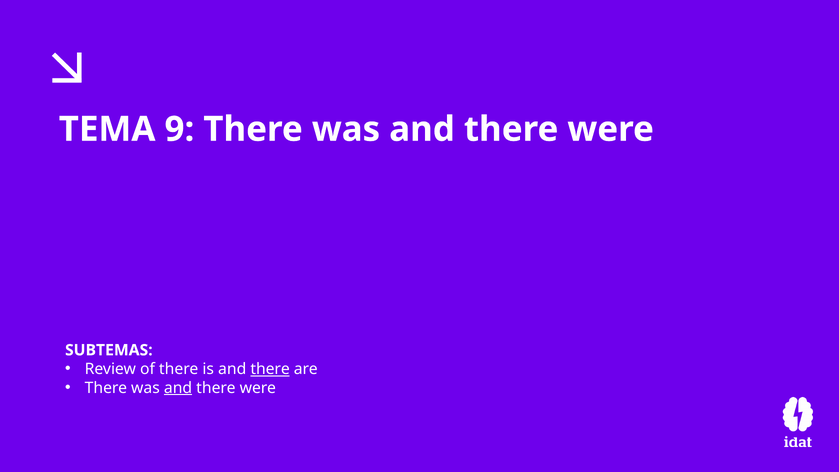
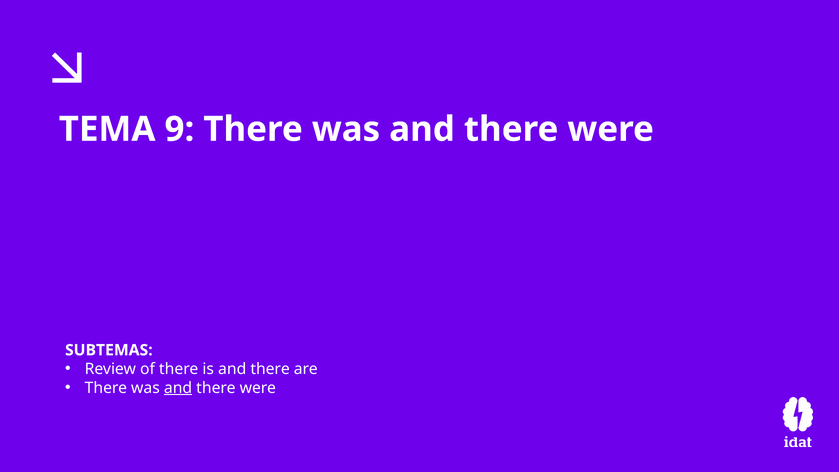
there underline: present -> none (270, 369)
